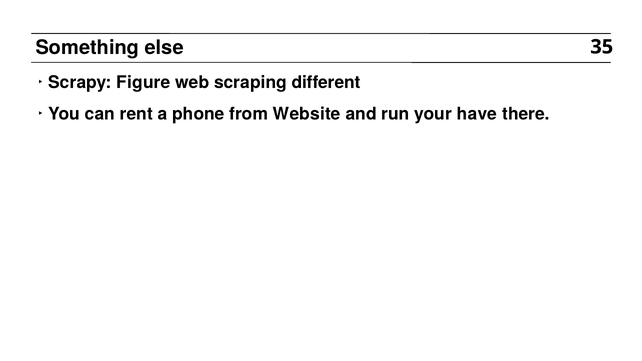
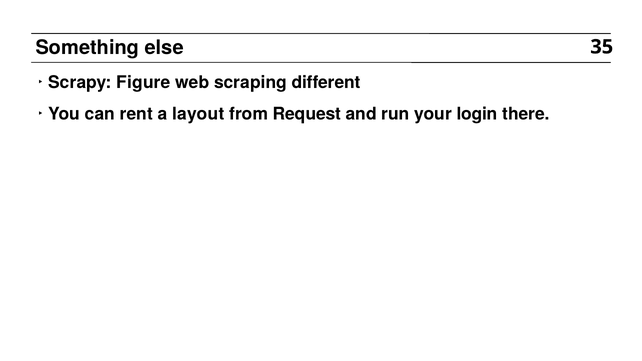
phone: phone -> layout (198, 114)
Website: Website -> Request (307, 114)
have: have -> login (477, 114)
